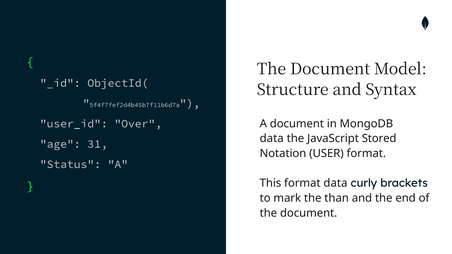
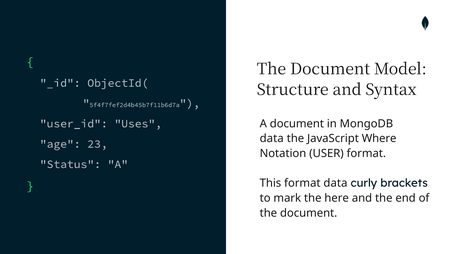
Over: Over -> Uses (138, 124)
Stored: Stored -> Where (379, 139)
31: 31 -> 23 (98, 144)
than: than -> here (337, 198)
